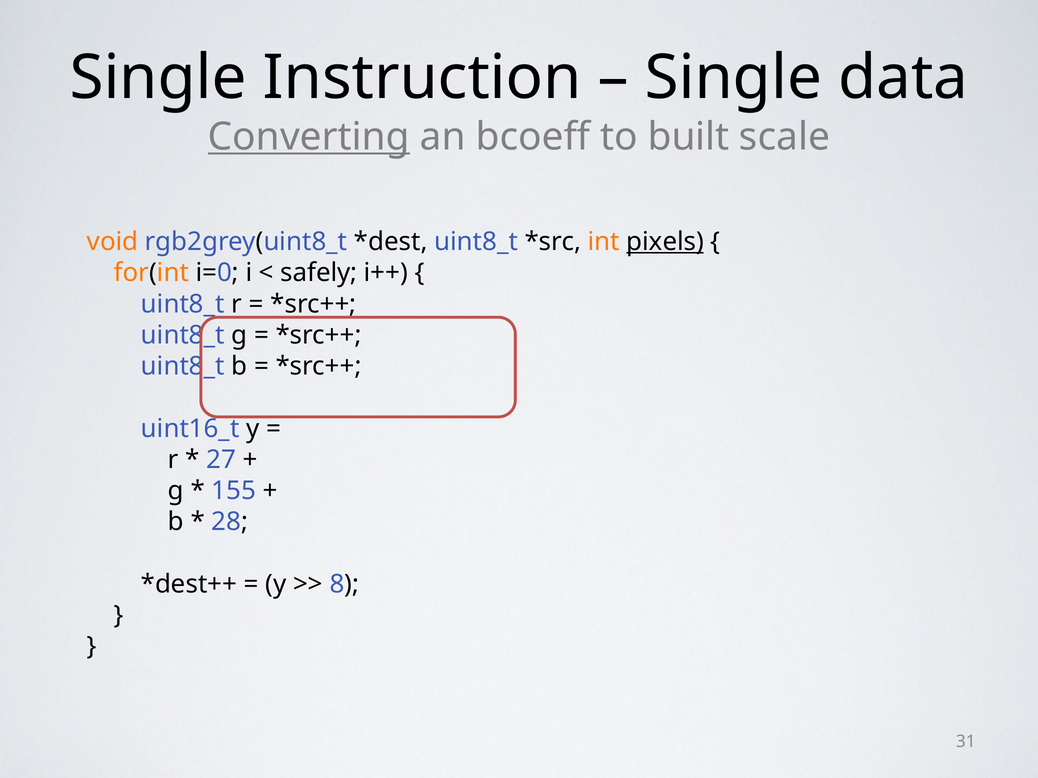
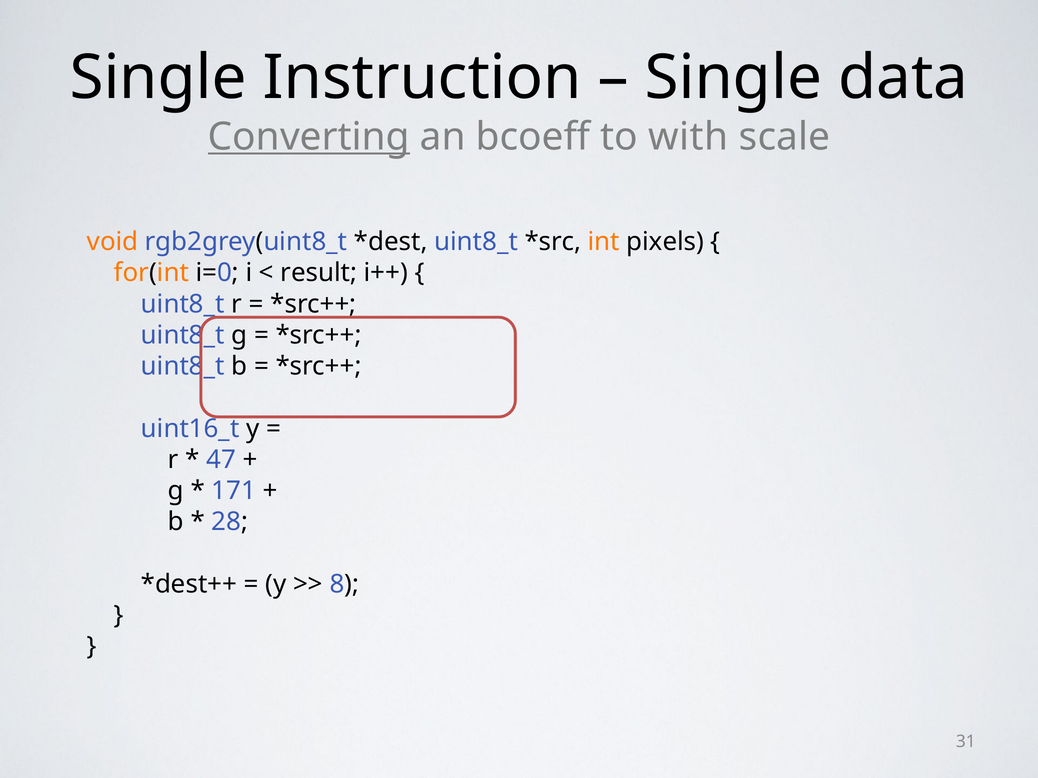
built: built -> with (688, 137)
pixels underline: present -> none (665, 242)
safely: safely -> result (319, 273)
27: 27 -> 47 (221, 460)
155: 155 -> 171 (234, 491)
